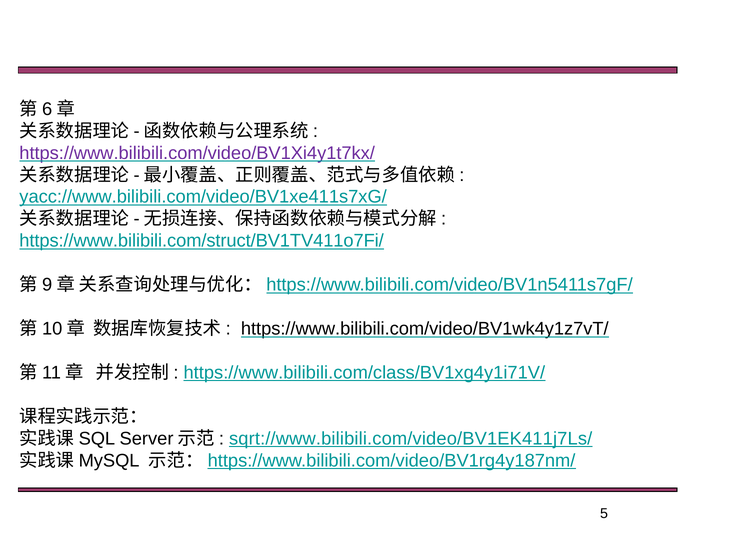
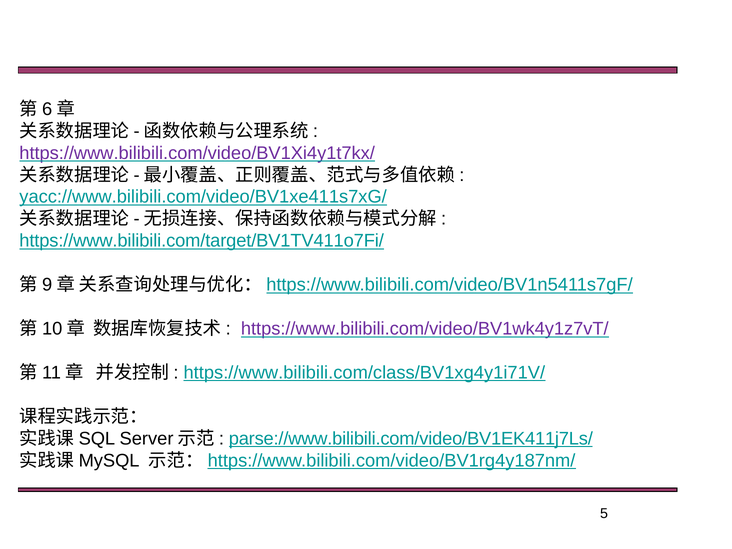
https://www.bilibili.com/struct/BV1TV411o7Fi/: https://www.bilibili.com/struct/BV1TV411o7Fi/ -> https://www.bilibili.com/target/BV1TV411o7Fi/ (202, 241)
https://www.bilibili.com/video/BV1wk4y1z7vT/ colour: black -> purple (425, 329)
sqrt://www.bilibili.com/video/BV1EK411j7Ls/: sqrt://www.bilibili.com/video/BV1EK411j7Ls/ -> parse://www.bilibili.com/video/BV1EK411j7Ls/ (411, 439)
